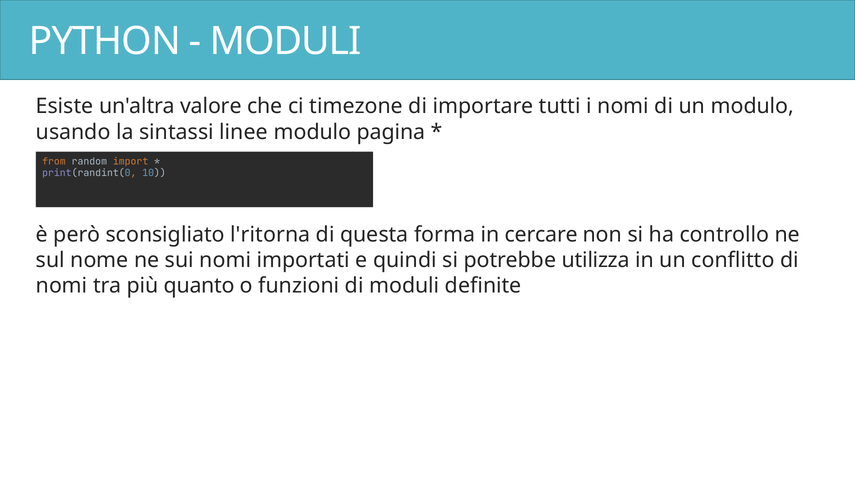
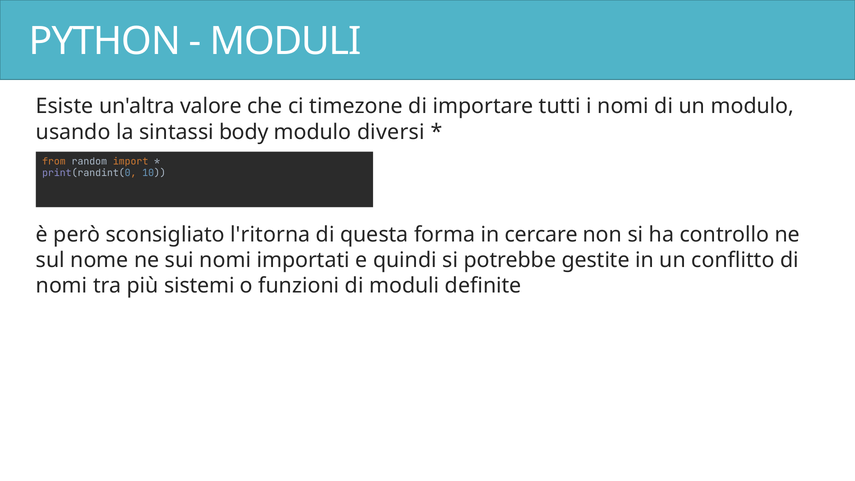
linee: linee -> body (244, 132)
pagina: pagina -> diversi (391, 132)
utilizza: utilizza -> gestite (596, 260)
quanto: quanto -> sistemi (199, 286)
